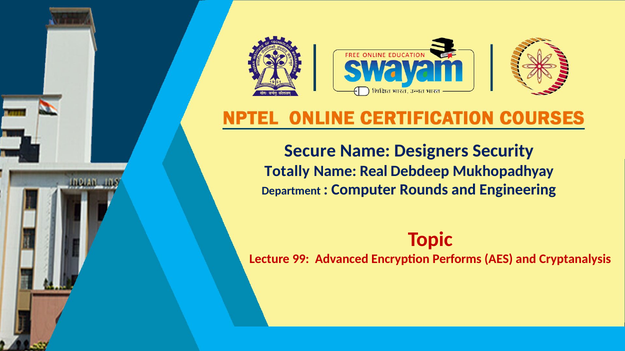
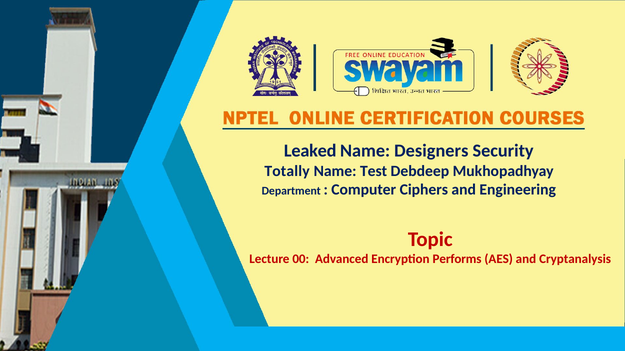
Secure: Secure -> Leaked (310, 151)
Real: Real -> Test (374, 171)
Rounds: Rounds -> Ciphers (424, 190)
99: 99 -> 00 (301, 260)
